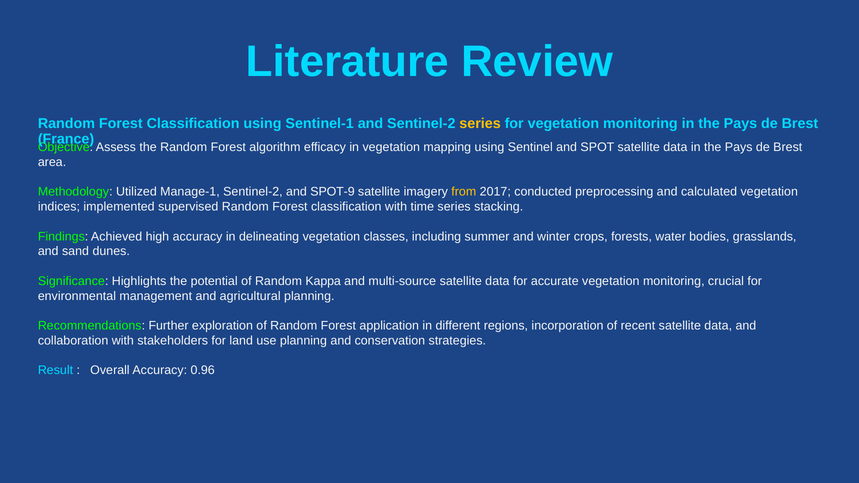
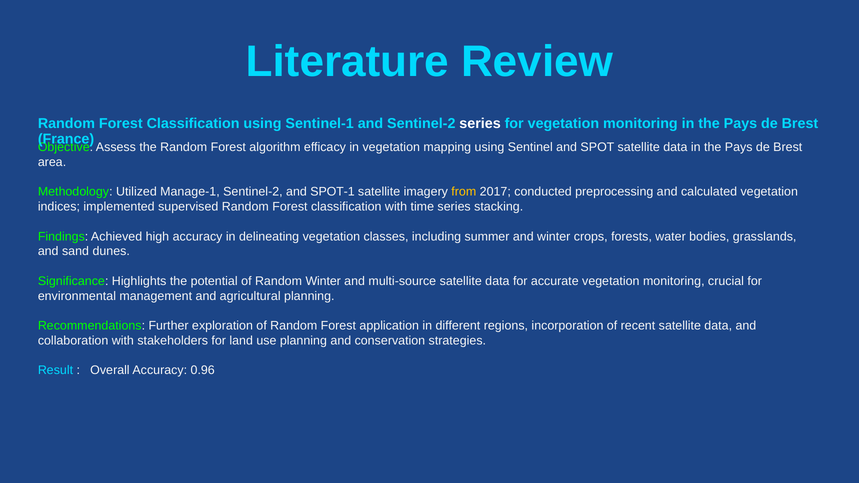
series colour: yellow -> white (480, 124)
SPOT-9: SPOT-9 -> SPOT-1 (333, 192)
Random Kappa: Kappa -> Winter (323, 281)
